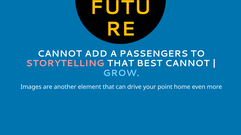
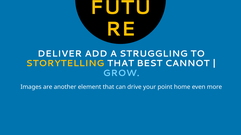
CANNOT: CANNOT -> DELIVER (60, 54)
PASSENGERS: PASSENGERS -> STRUGGLING (154, 54)
STORYTELLING colour: pink -> yellow (65, 64)
